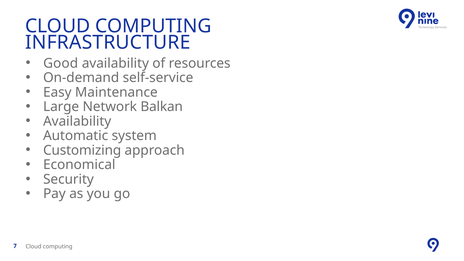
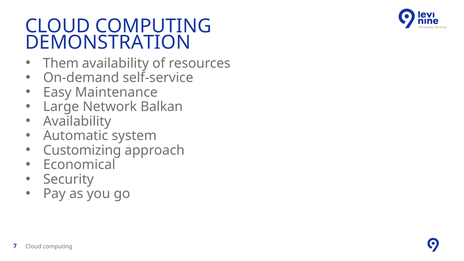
INFRASTRUCTURE: INFRASTRUCTURE -> DEMONSTRATION (108, 42)
Good: Good -> Them (61, 63)
